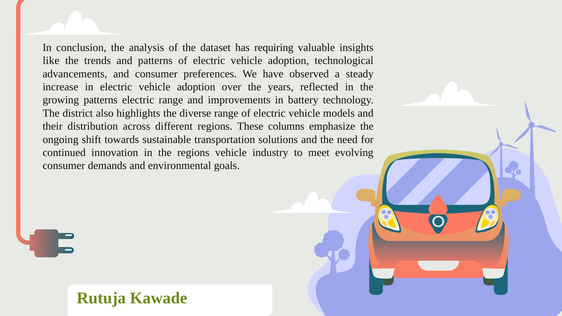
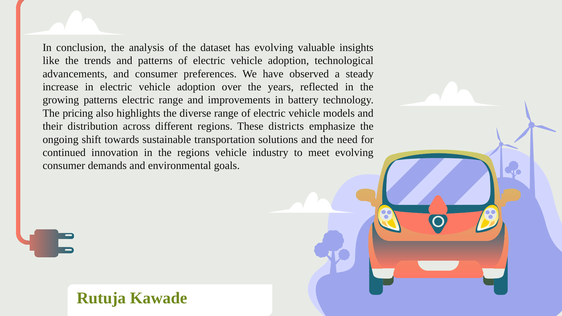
has requiring: requiring -> evolving (274, 48)
district: district -> pricing (78, 113)
columns: columns -> districts (286, 126)
